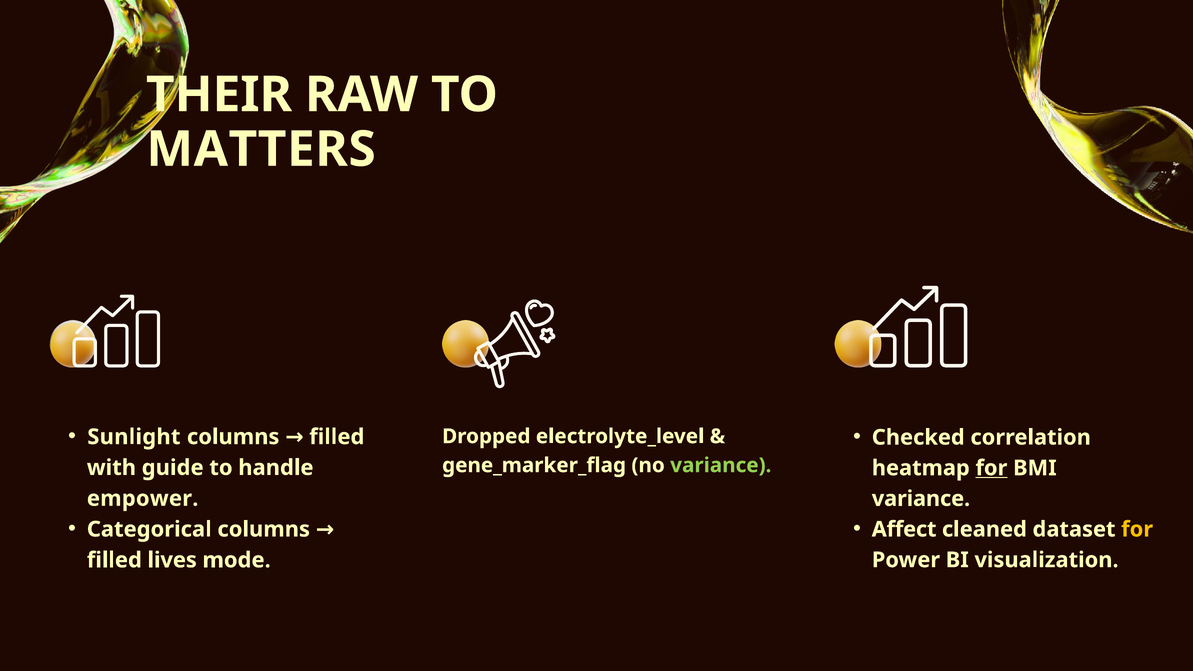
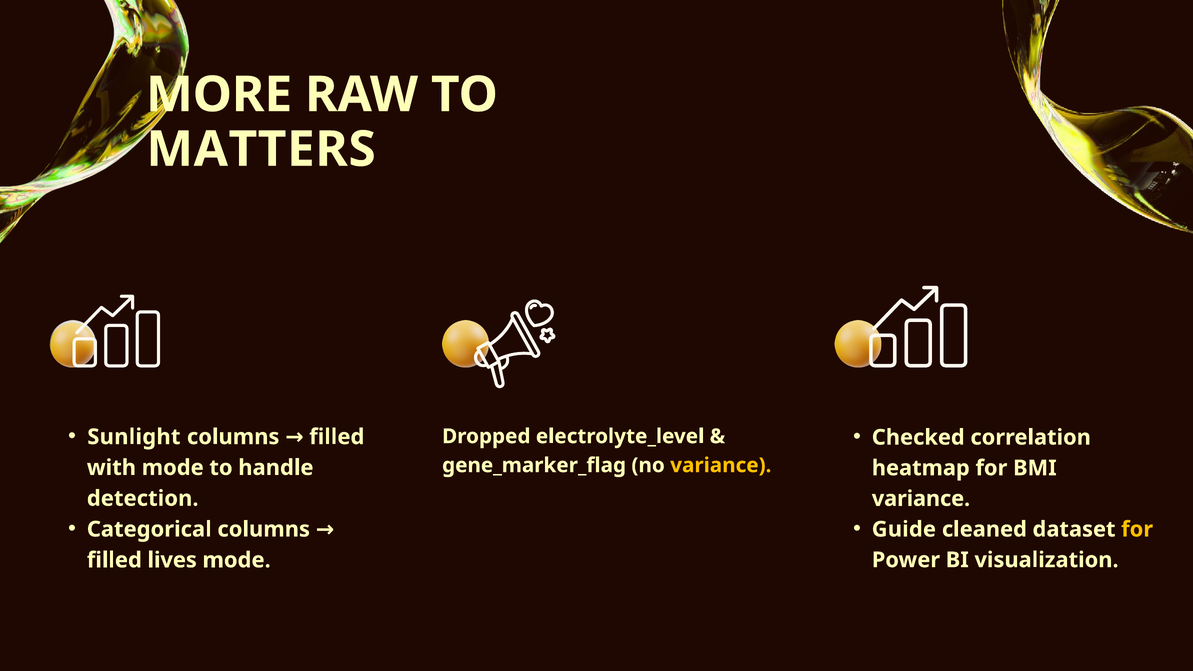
THEIR: THEIR -> MORE (219, 95)
variance colour: light green -> yellow (721, 465)
with guide: guide -> mode (173, 468)
for underline: present -> none (991, 468)
empower: empower -> detection (143, 499)
Affect: Affect -> Guide (904, 529)
